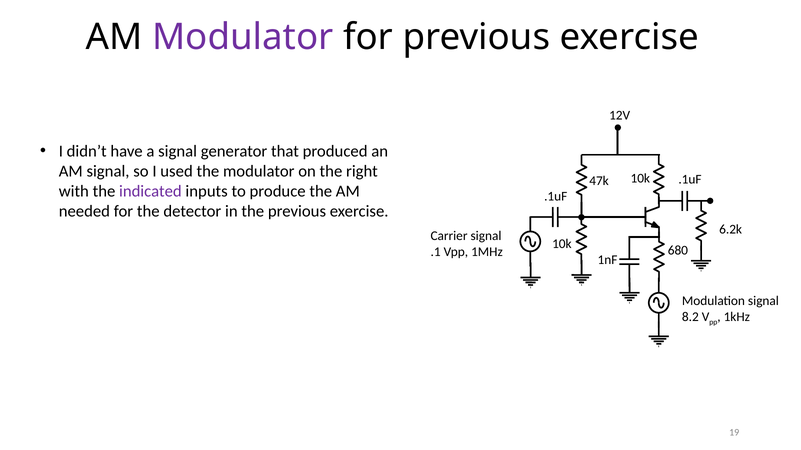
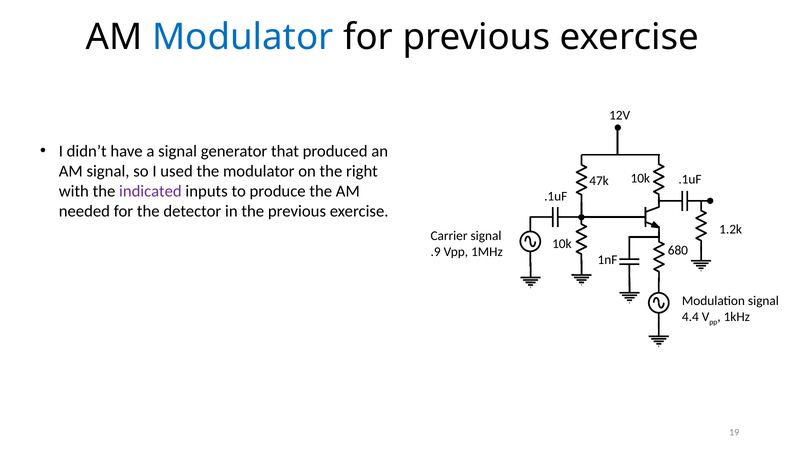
Modulator colour: purple -> blue (243, 37)
6.2k: 6.2k -> 1.2k (731, 230)
.1: .1 -> .9 (436, 252)
8.2: 8.2 -> 4.4 (690, 317)
